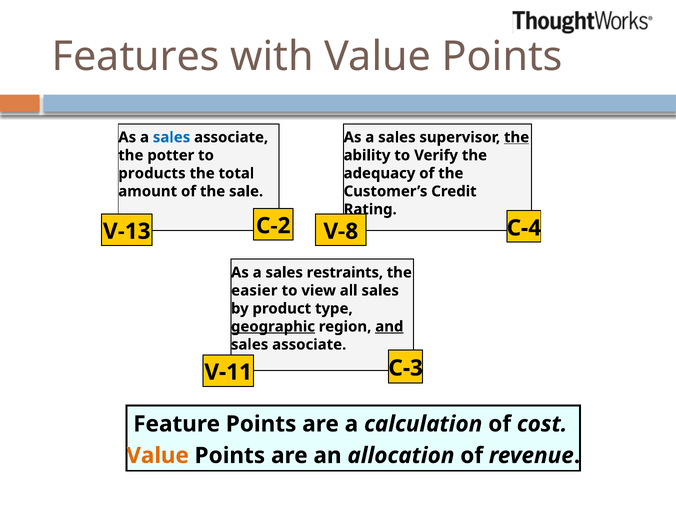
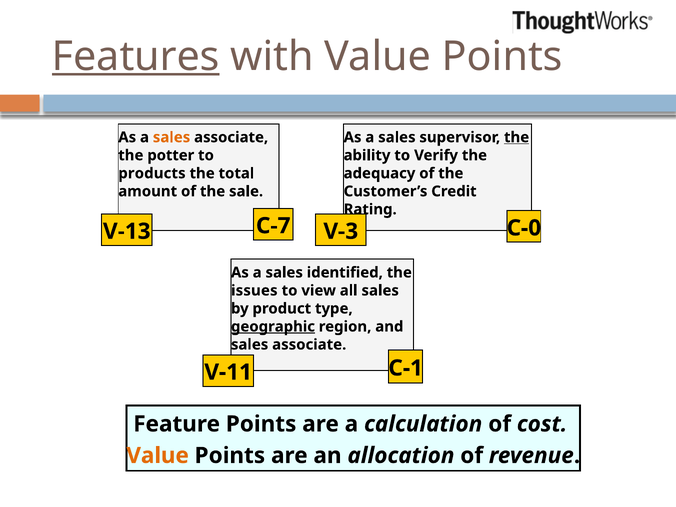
Features underline: none -> present (136, 56)
sales colour: blue -> orange (172, 137)
C-2: C-2 -> C-7 (273, 226)
C-4: C-4 -> C-0 (524, 228)
V-8: V-8 -> V-3 (341, 231)
restraints: restraints -> identified (345, 273)
easier: easier -> issues (254, 291)
and underline: present -> none (389, 327)
C-3: C-3 -> C-1 (406, 368)
